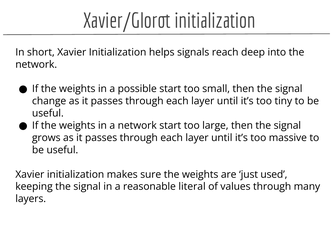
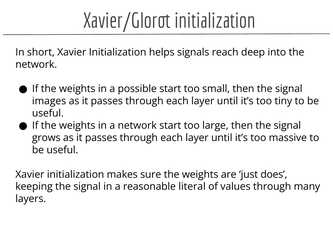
change: change -> images (49, 101)
used: used -> does (274, 174)
